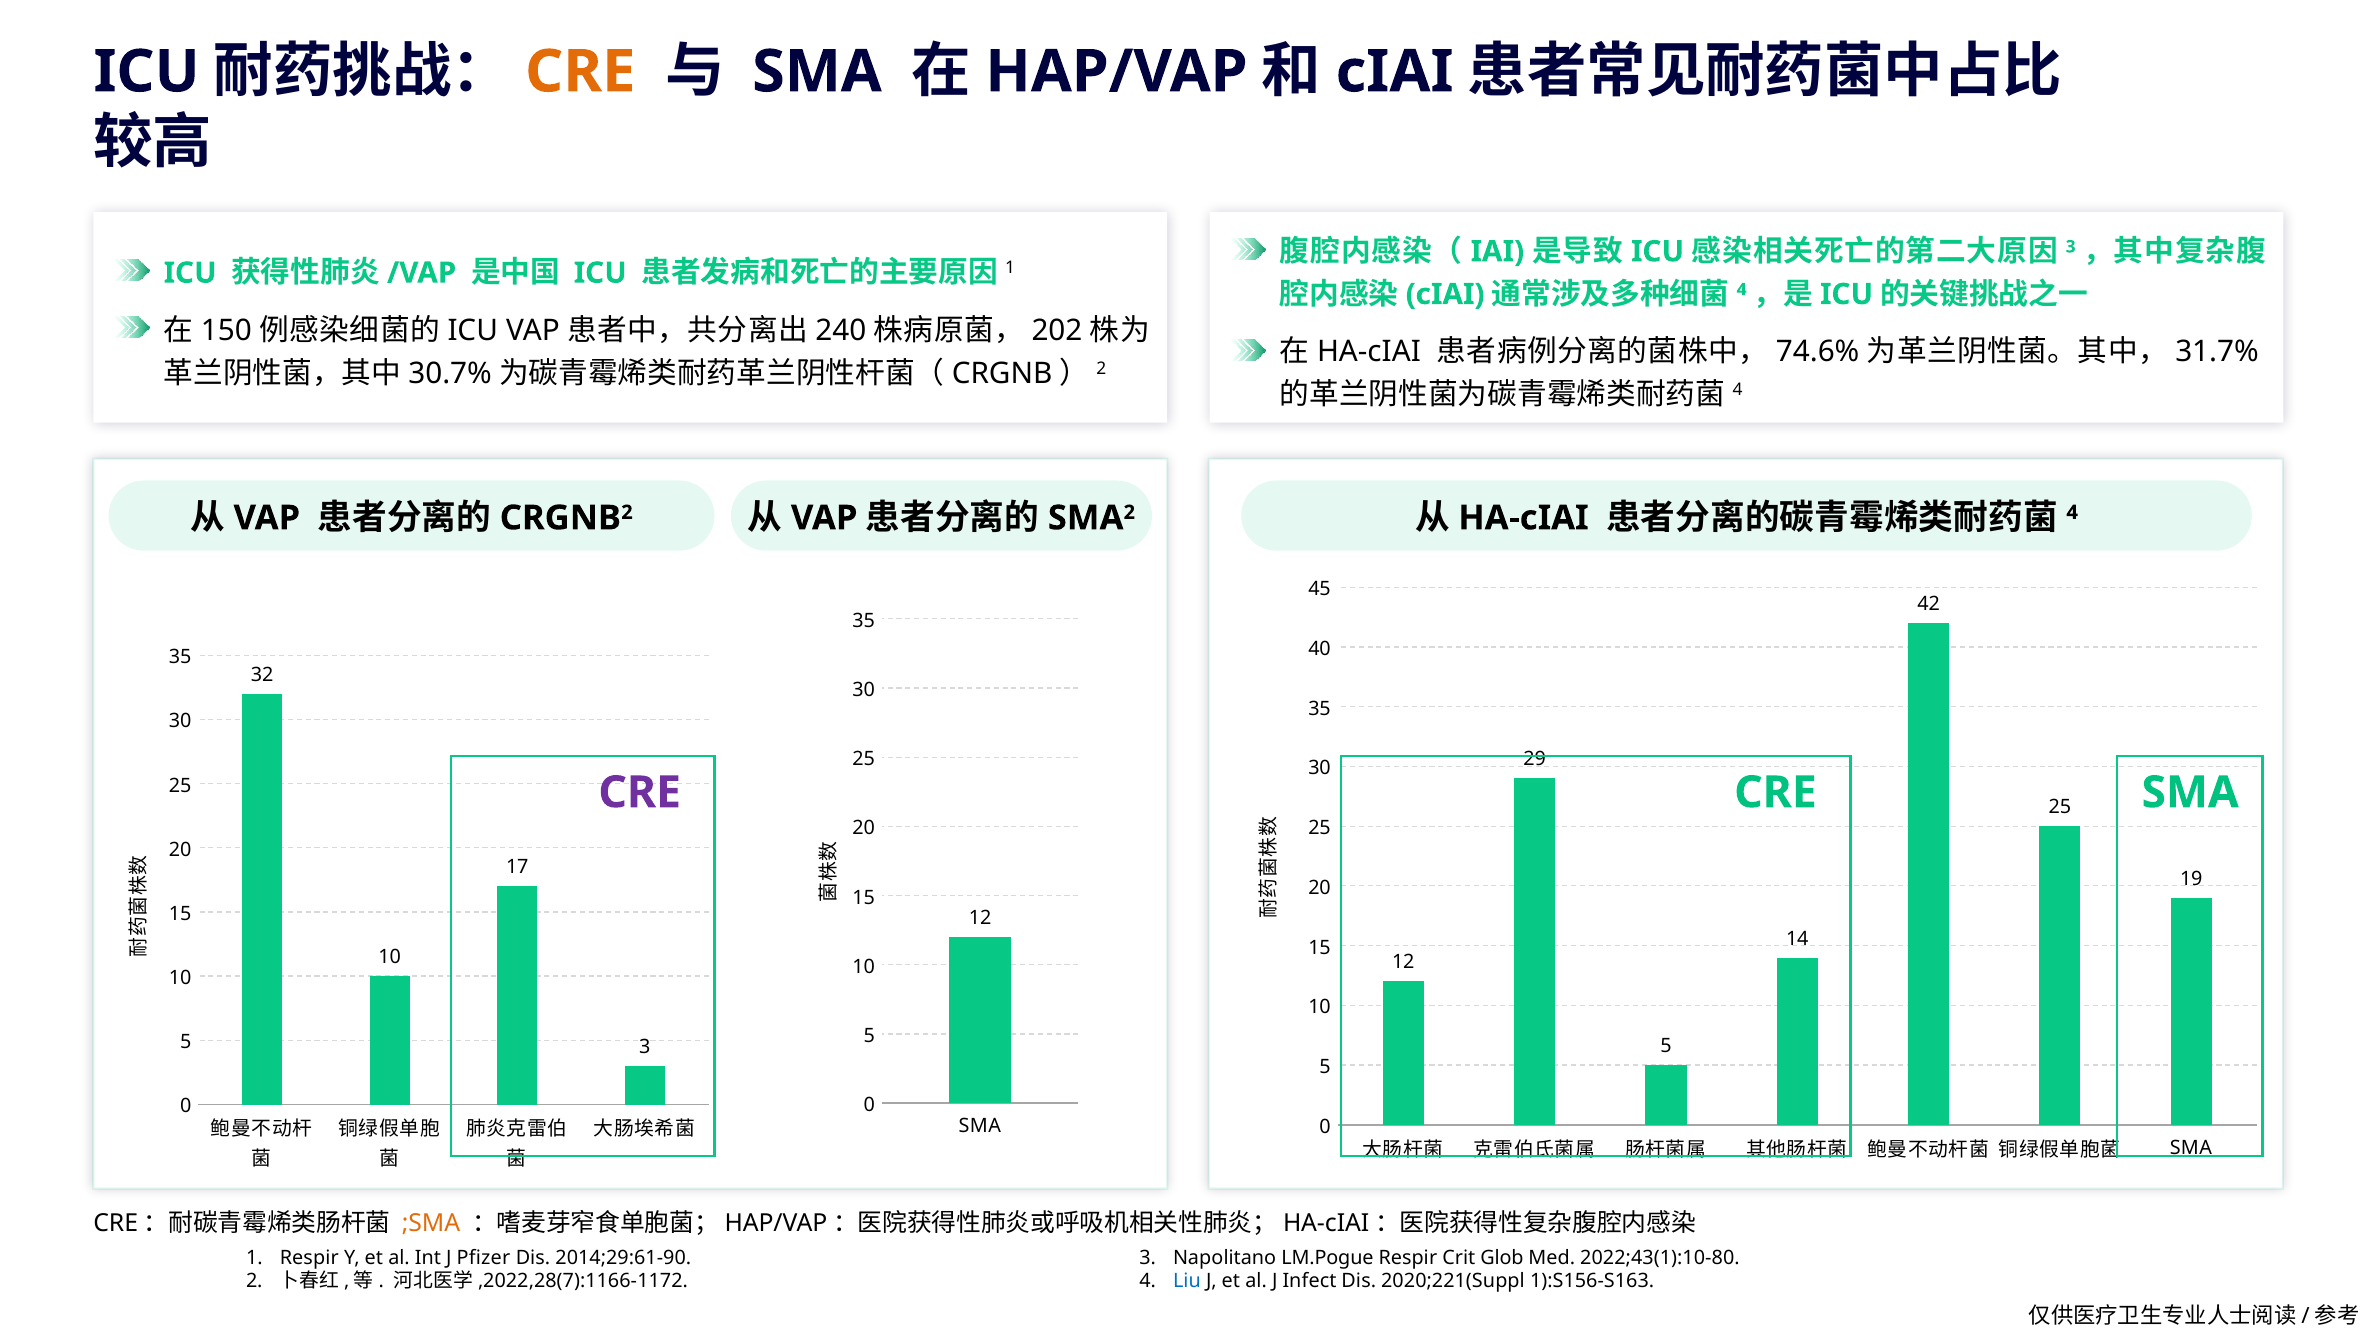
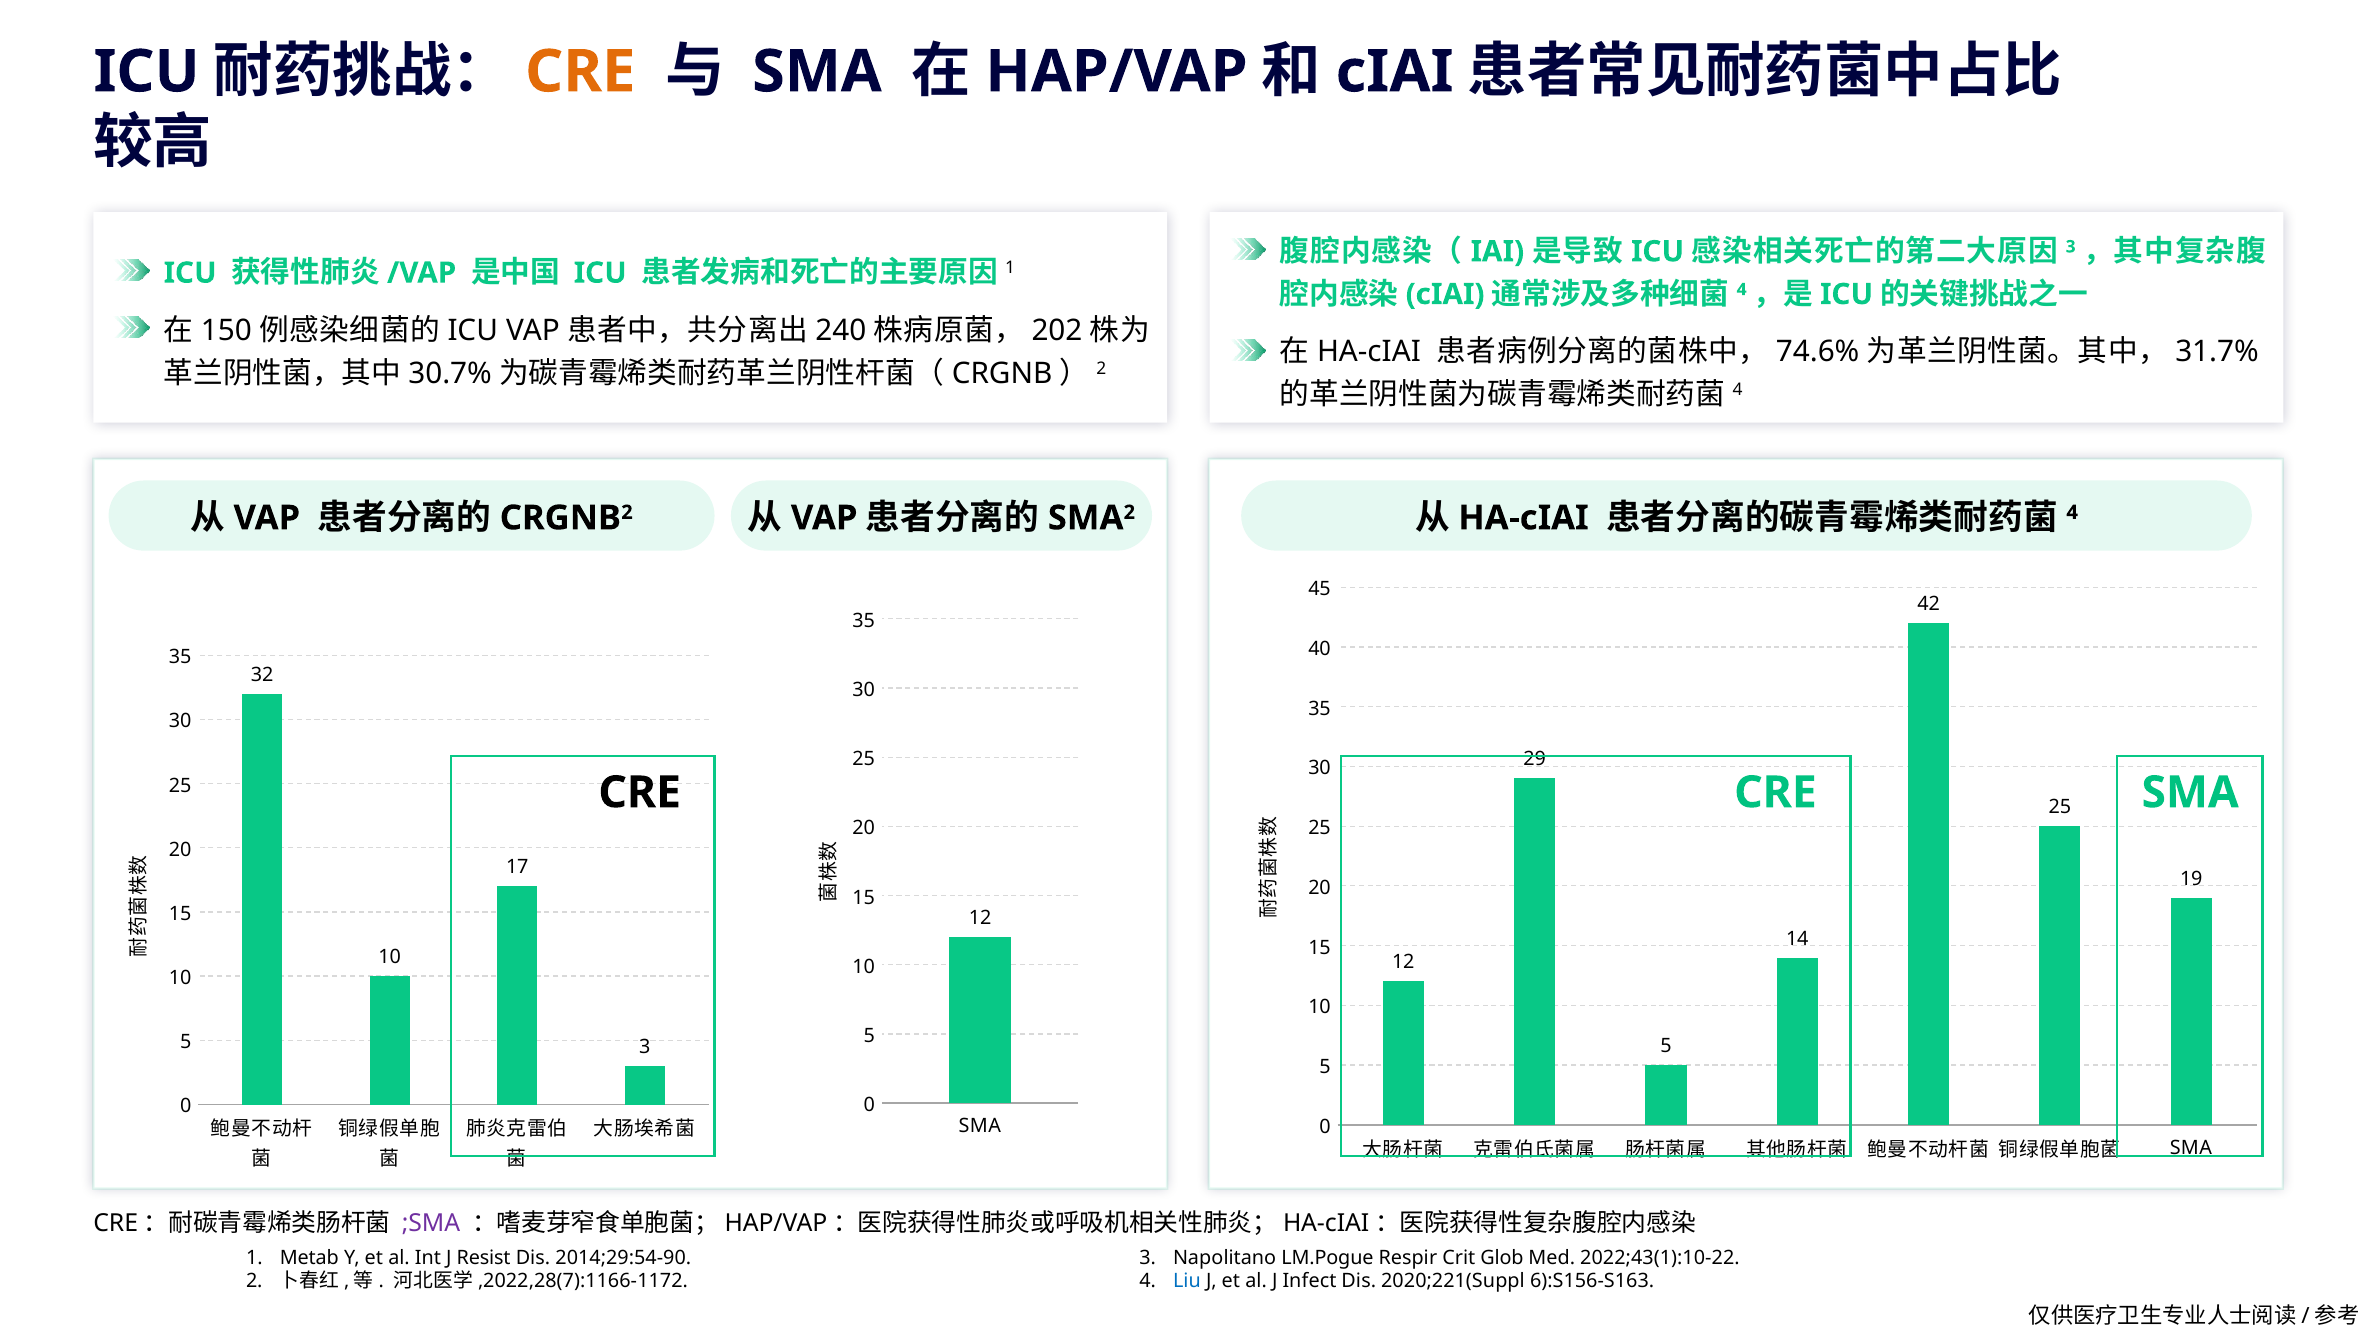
CRE colour: purple -> black (640, 793)
;SMA colour: orange -> purple (431, 1223)
1 Respir: Respir -> Metab (309, 1258)
Pfizer: Pfizer -> Resist (484, 1258)
2014;29:61-90: 2014;29:61-90 -> 2014;29:54-90 (623, 1258)
2022;43(1):10-80: 2022;43(1):10-80 -> 2022;43(1):10-22 (1660, 1258)
1):S156-S163: 1):S156-S163 -> 6):S156-S163 (1592, 1281)
